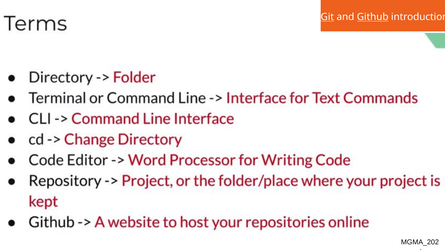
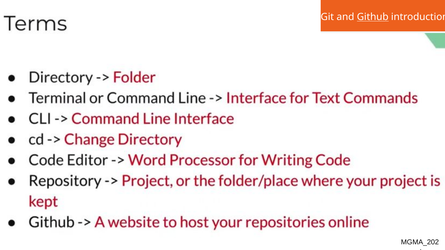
Git underline: present -> none (327, 17)
